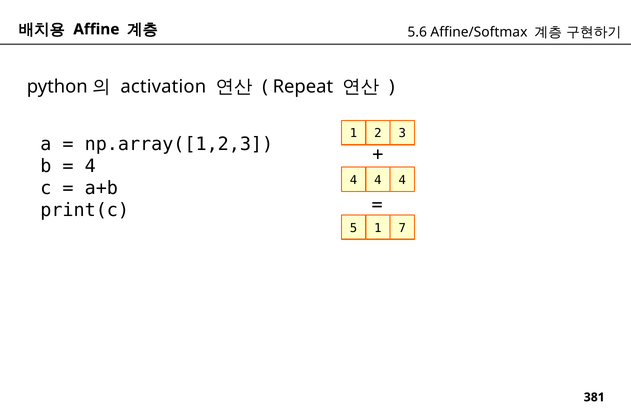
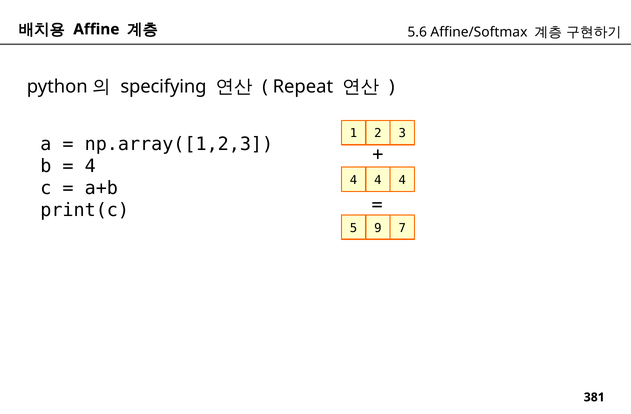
activation: activation -> specifying (163, 87)
5 1: 1 -> 9 (378, 228)
